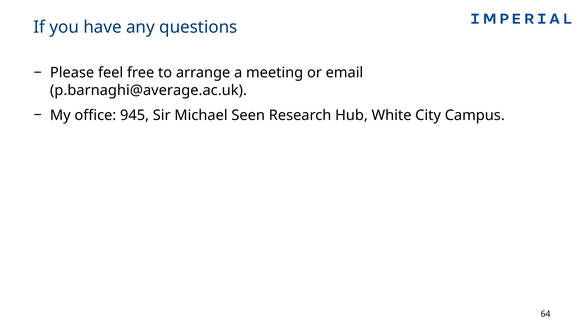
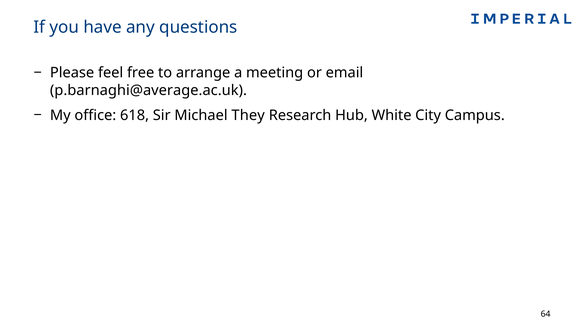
945: 945 -> 618 (135, 115)
Seen: Seen -> They (248, 115)
